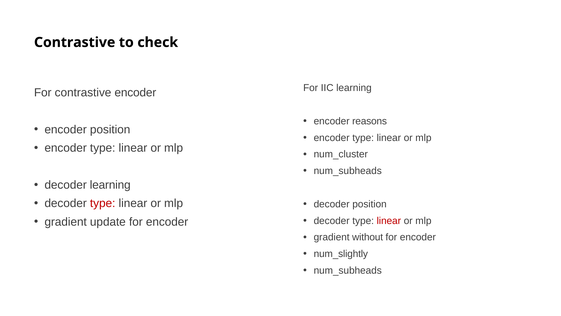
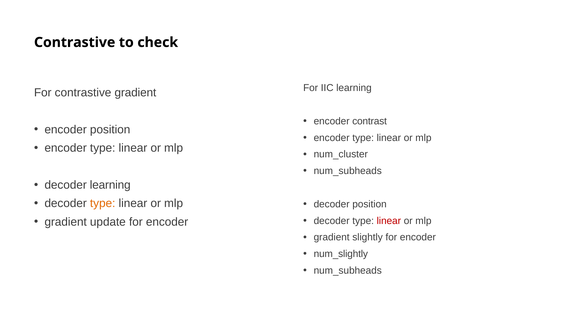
contrastive encoder: encoder -> gradient (135, 92)
reasons: reasons -> contrast (370, 121)
type colour: red -> orange (103, 203)
without: without -> slightly (368, 237)
